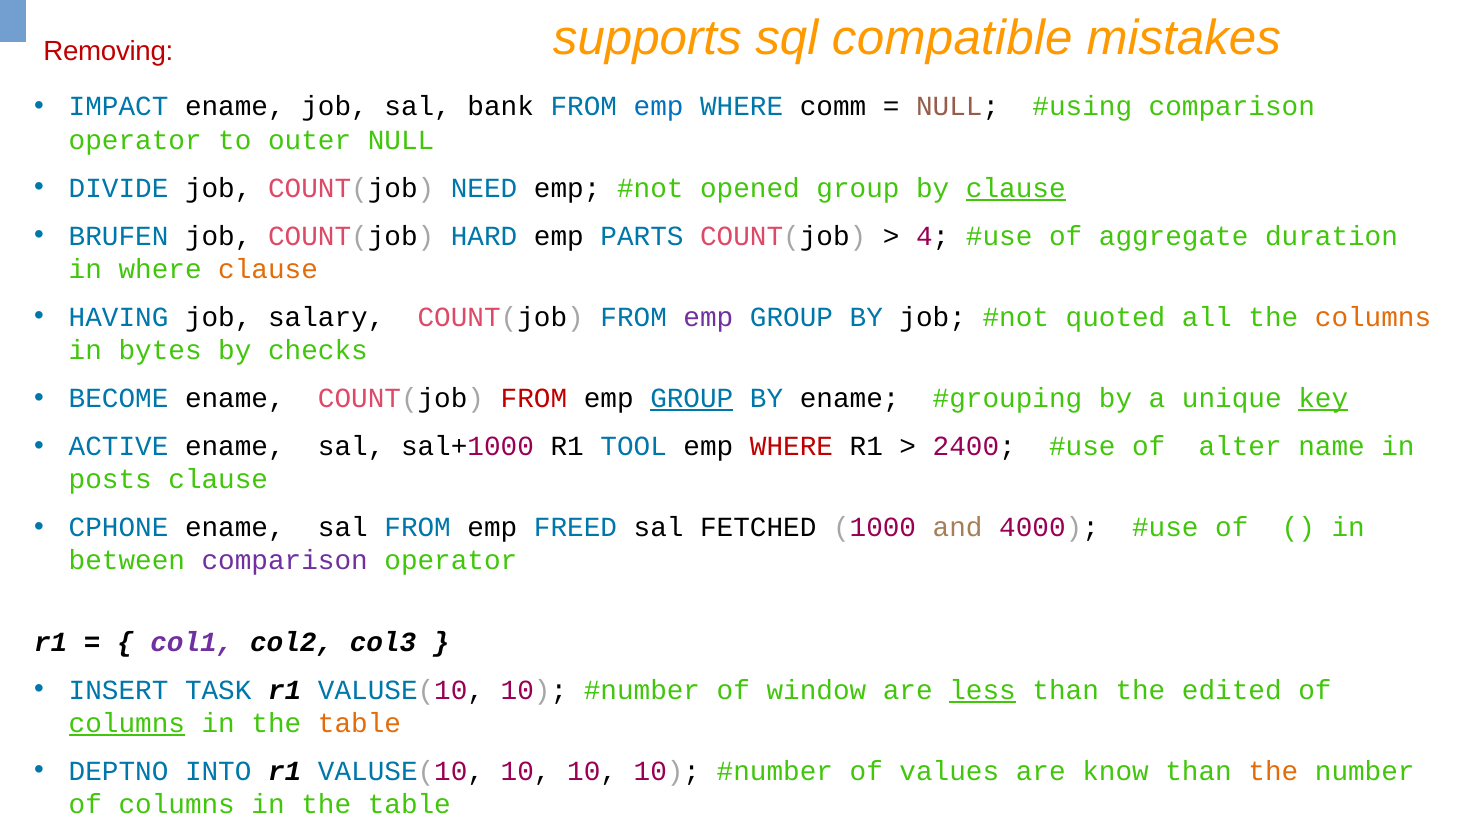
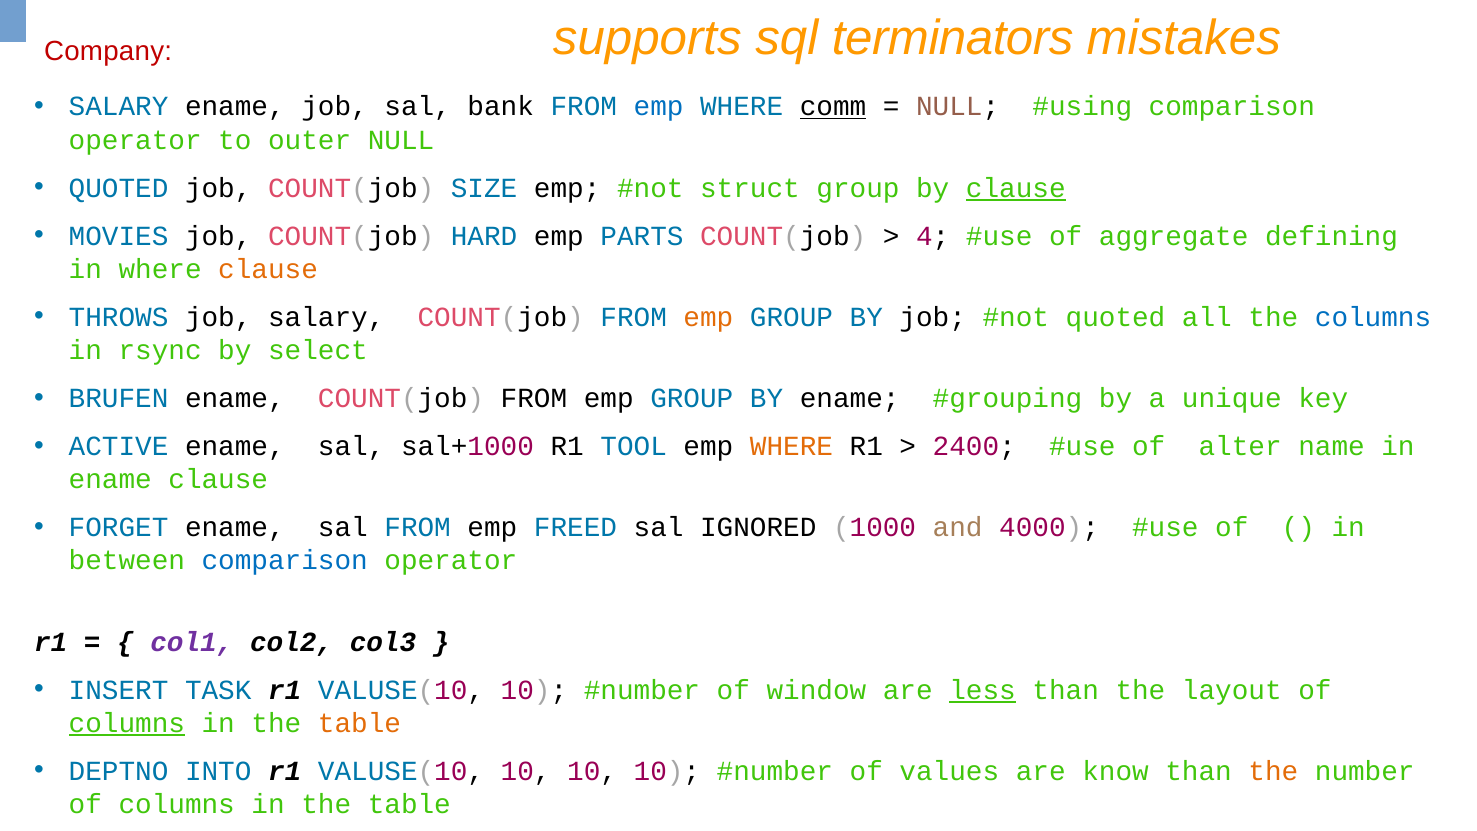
compatible: compatible -> terminators (953, 38)
Removing: Removing -> Company (108, 51)
IMPACT: IMPACT -> SALARY (119, 107)
comm underline: none -> present (833, 107)
DIVIDE: DIVIDE -> QUOTED (119, 188)
NEED: NEED -> SIZE (484, 188)
opened: opened -> struct (750, 188)
BRUFEN: BRUFEN -> MOVIES (119, 236)
duration: duration -> defining (1332, 236)
HAVING: HAVING -> THROWS (119, 317)
emp colour: purple -> orange (708, 317)
columns colour: orange -> blue (1373, 317)
bytes: bytes -> rsync (160, 350)
checks: checks -> select (318, 350)
BECOME: BECOME -> BRUFEN (119, 398)
FROM colour: red -> black (534, 398)
GROUP underline: present -> none (692, 398)
key underline: present -> none (1323, 398)
WHERE colour: red -> orange (791, 446)
posts: posts -> ename (110, 479)
CPHONE: CPHONE -> FORGET (119, 527)
FETCHED: FETCHED -> IGNORED (758, 527)
comparison colour: purple -> blue (285, 561)
edited: edited -> layout (1232, 690)
